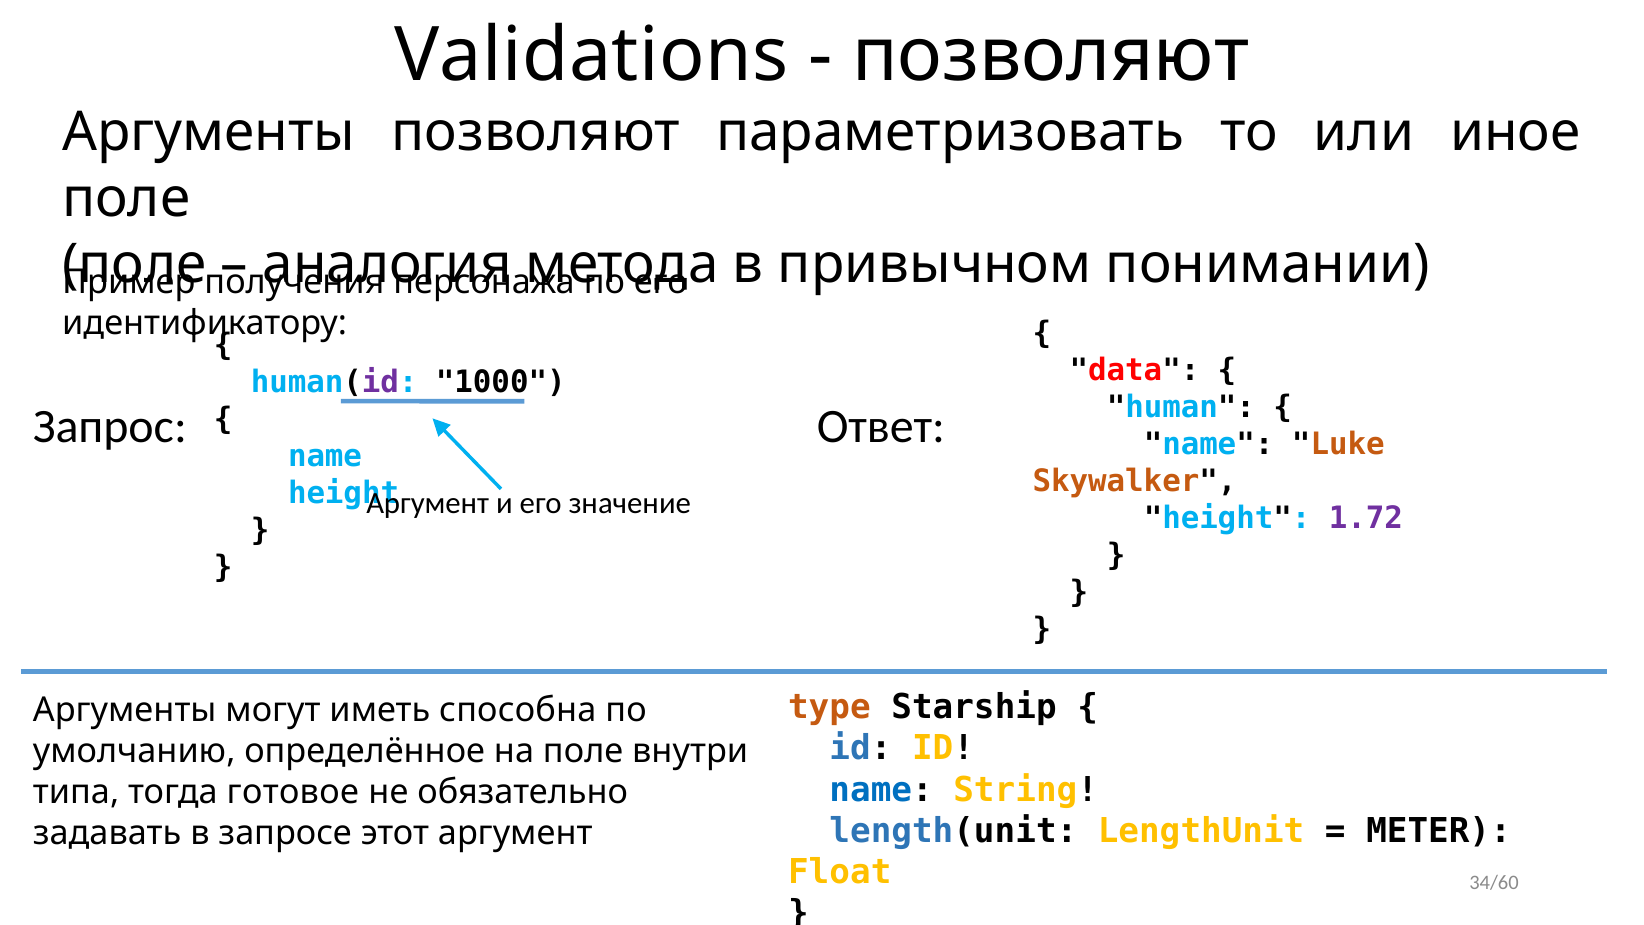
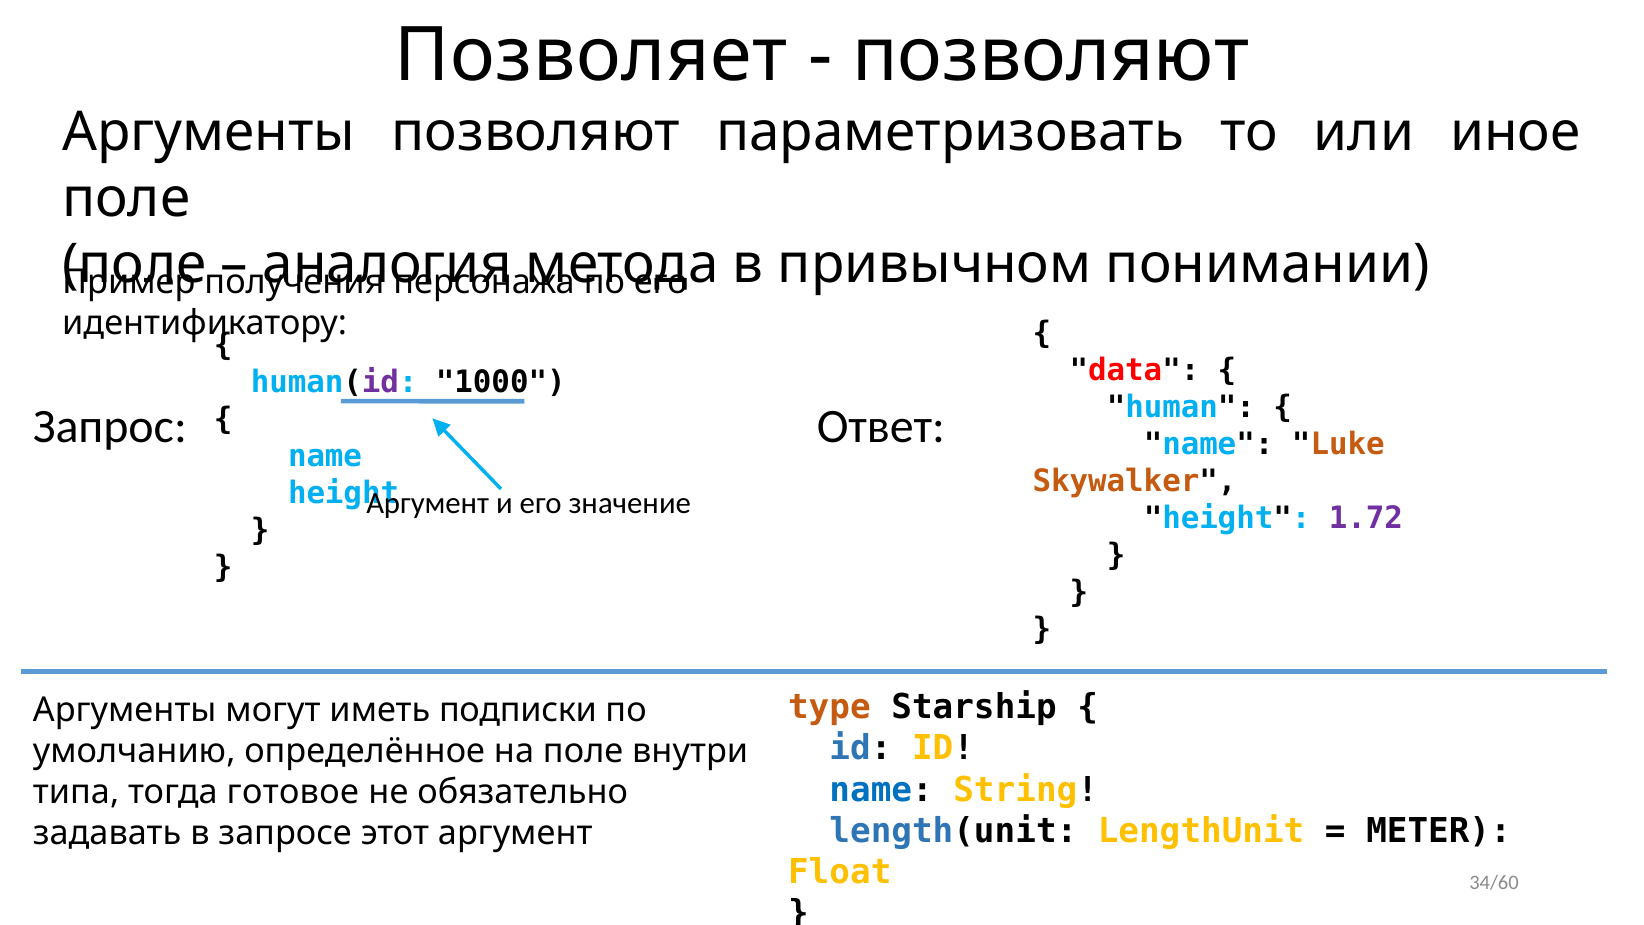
Validations: Validations -> Позволяет (591, 55)
способна: способна -> подписки (518, 710)
